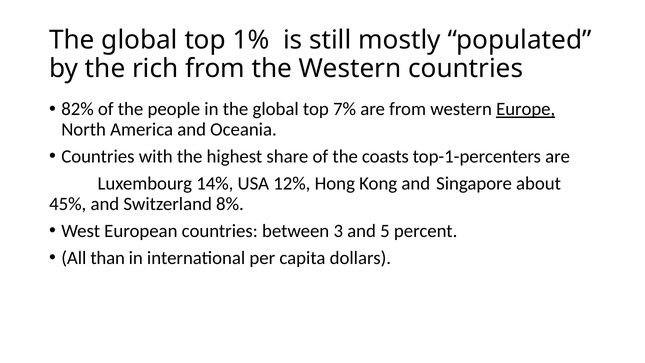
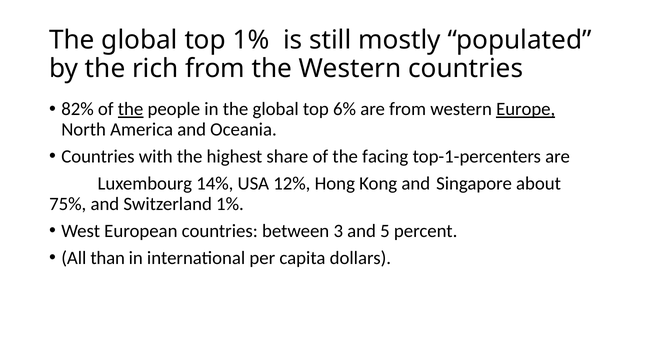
the underline: none -> present (131, 109)
7%: 7% -> 6% (345, 109)
coasts: coasts -> facing (385, 156)
45%: 45% -> 75% (68, 204)
Switzerland 8%: 8% -> 1% (230, 204)
